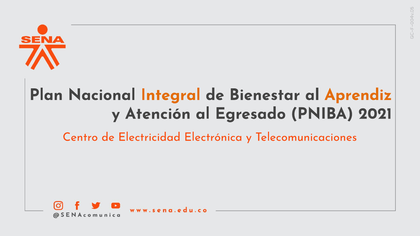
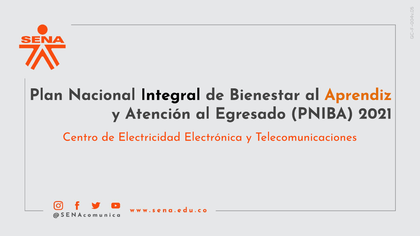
Integral colour: orange -> black (171, 95)
